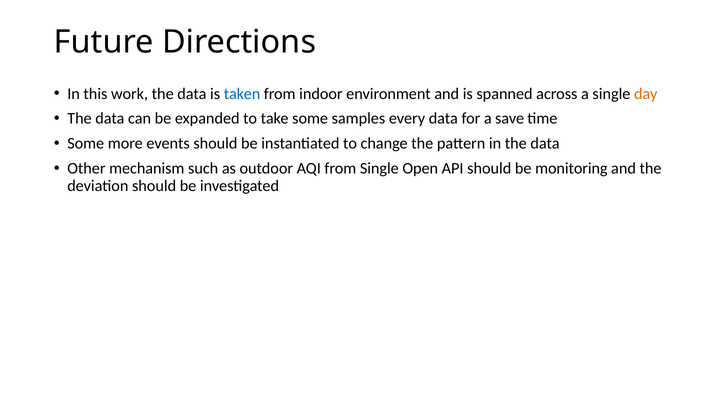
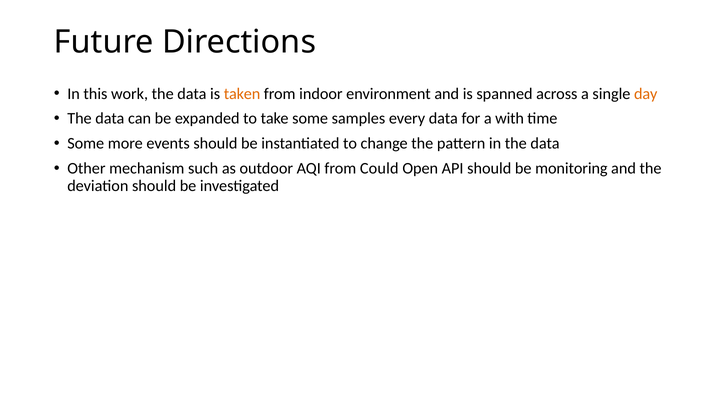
taken colour: blue -> orange (242, 94)
save: save -> with (510, 119)
from Single: Single -> Could (379, 168)
